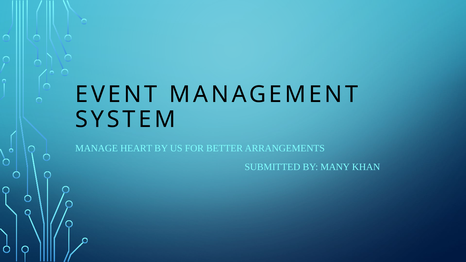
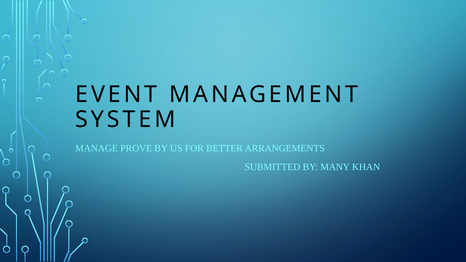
HEART: HEART -> PROVE (136, 148)
